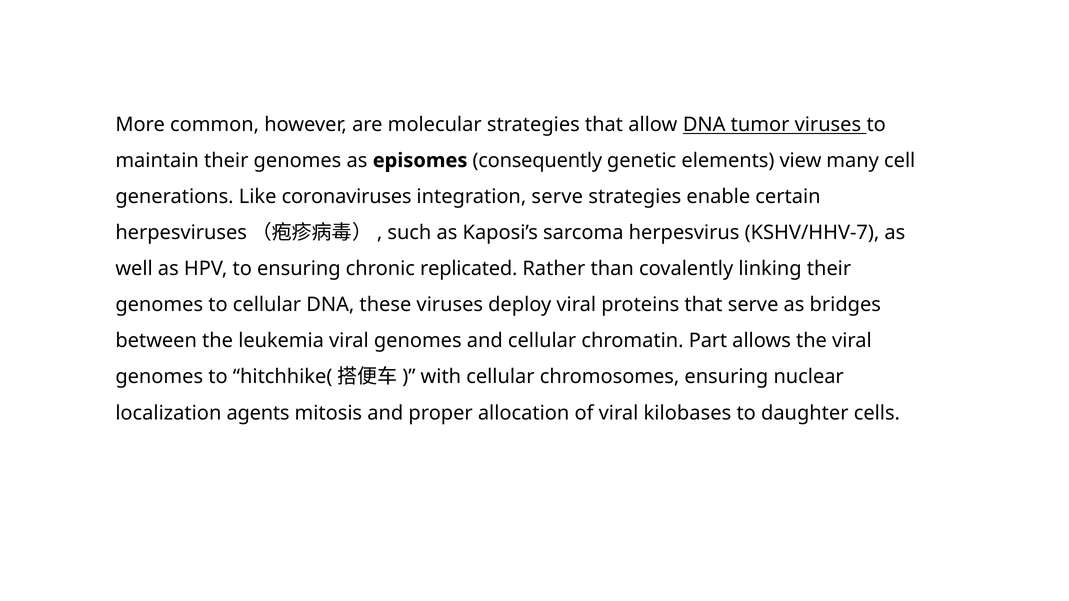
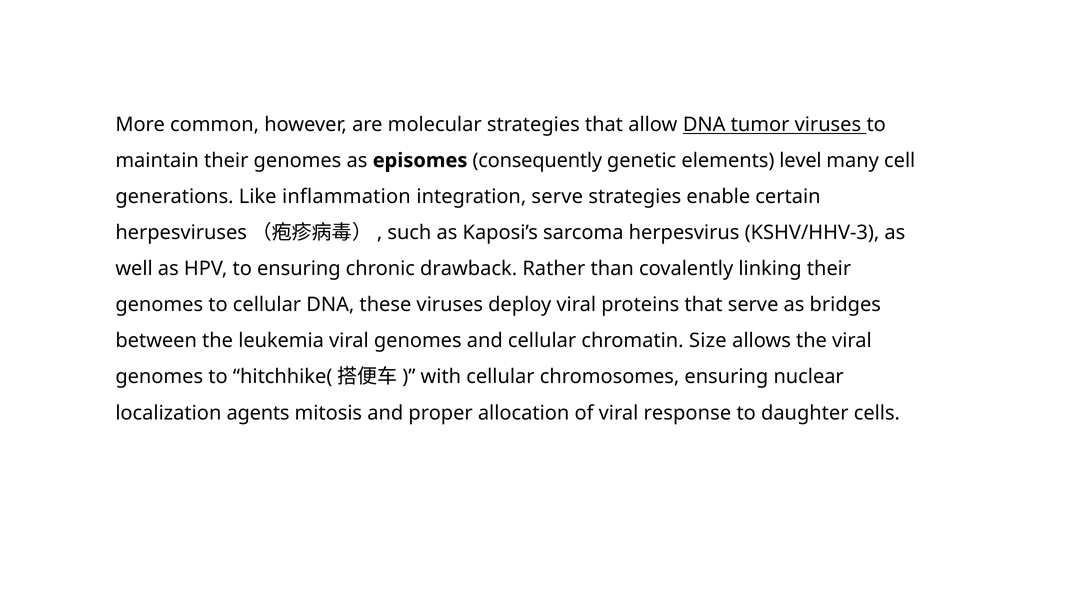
view: view -> level (800, 161)
coronaviruses: coronaviruses -> inflammation (346, 197)
KSHV/HHV-7: KSHV/HHV-7 -> KSHV/HHV-3 (812, 233)
replicated: replicated -> drawback (469, 269)
Part: Part -> Size (708, 341)
kilobases: kilobases -> response (687, 413)
